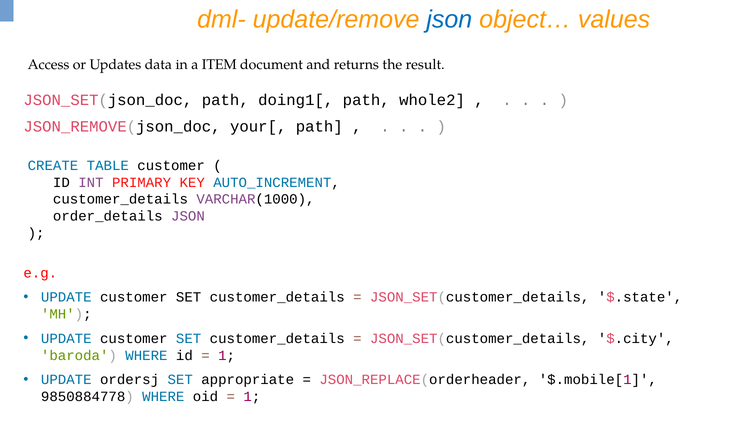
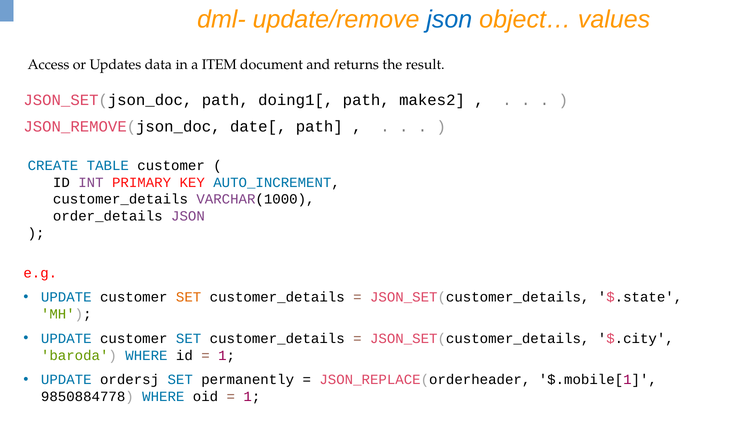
whole2: whole2 -> makes2 (432, 100)
your[: your[ -> date[ (258, 126)
SET colour: black -> orange (189, 297)
appropriate: appropriate -> permanently (248, 380)
